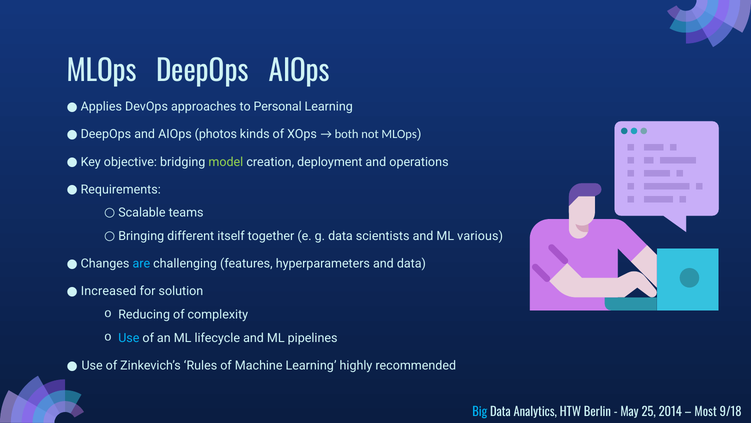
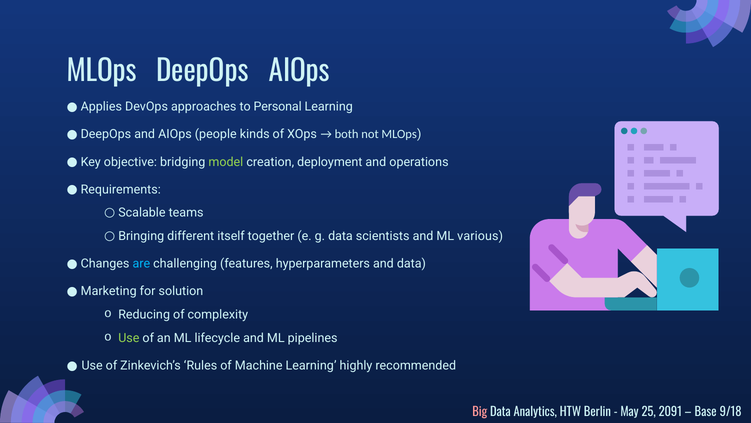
photos: photos -> people (216, 134)
Increased: Increased -> Marketing (109, 291)
Use colour: light blue -> light green (129, 338)
Big colour: light blue -> pink (480, 411)
2014: 2014 -> 2091 (670, 411)
Most: Most -> Base (706, 411)
